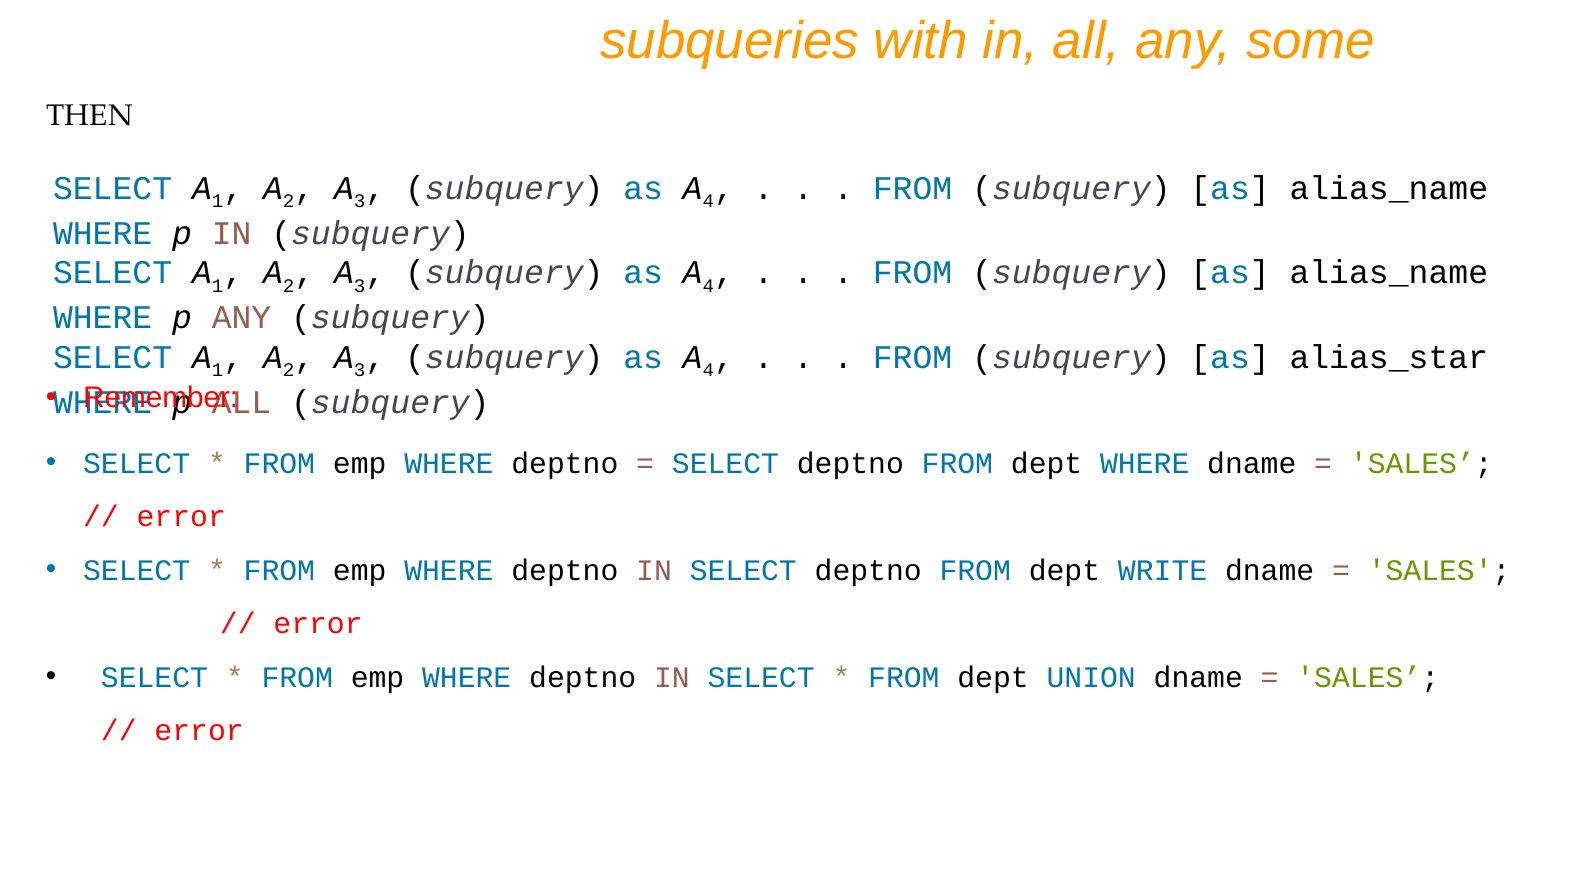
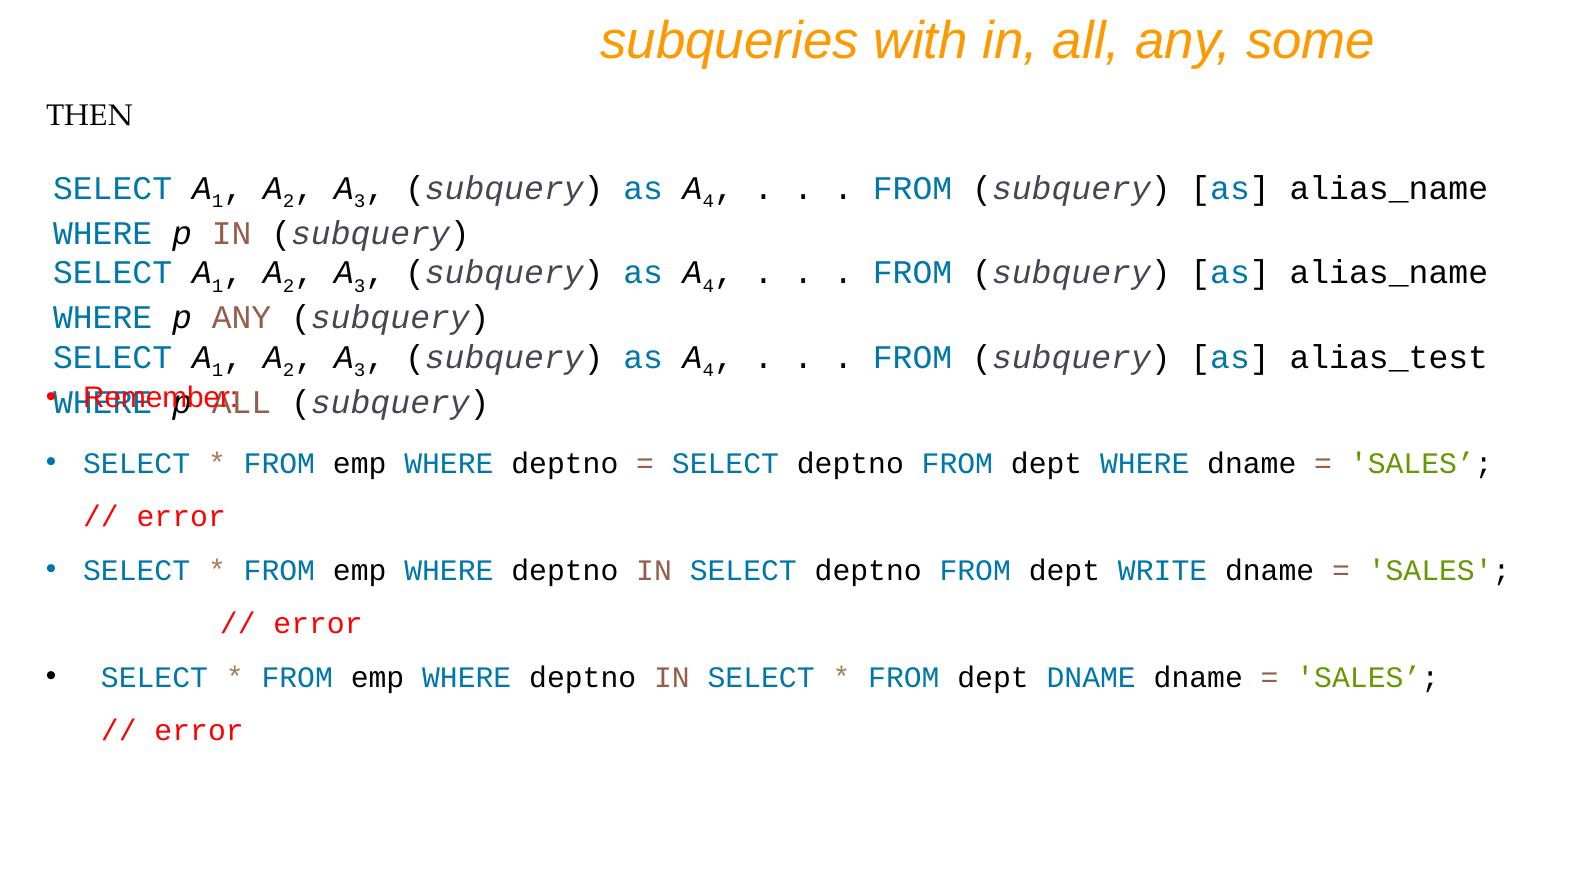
alias_star: alias_star -> alias_test (1389, 358)
dept UNION: UNION -> DNAME (1091, 678)
